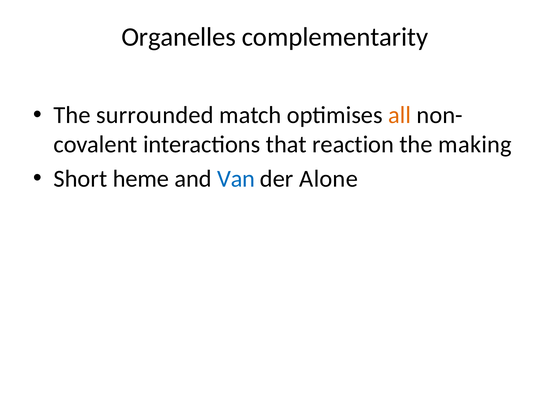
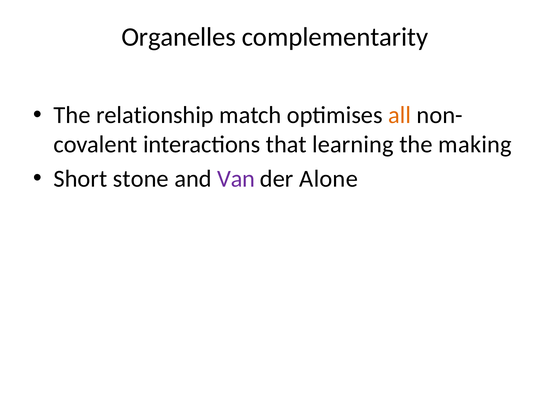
surrounded: surrounded -> relationship (155, 115)
reaction: reaction -> learning (353, 145)
heme: heme -> stone (141, 179)
Van colour: blue -> purple (236, 179)
